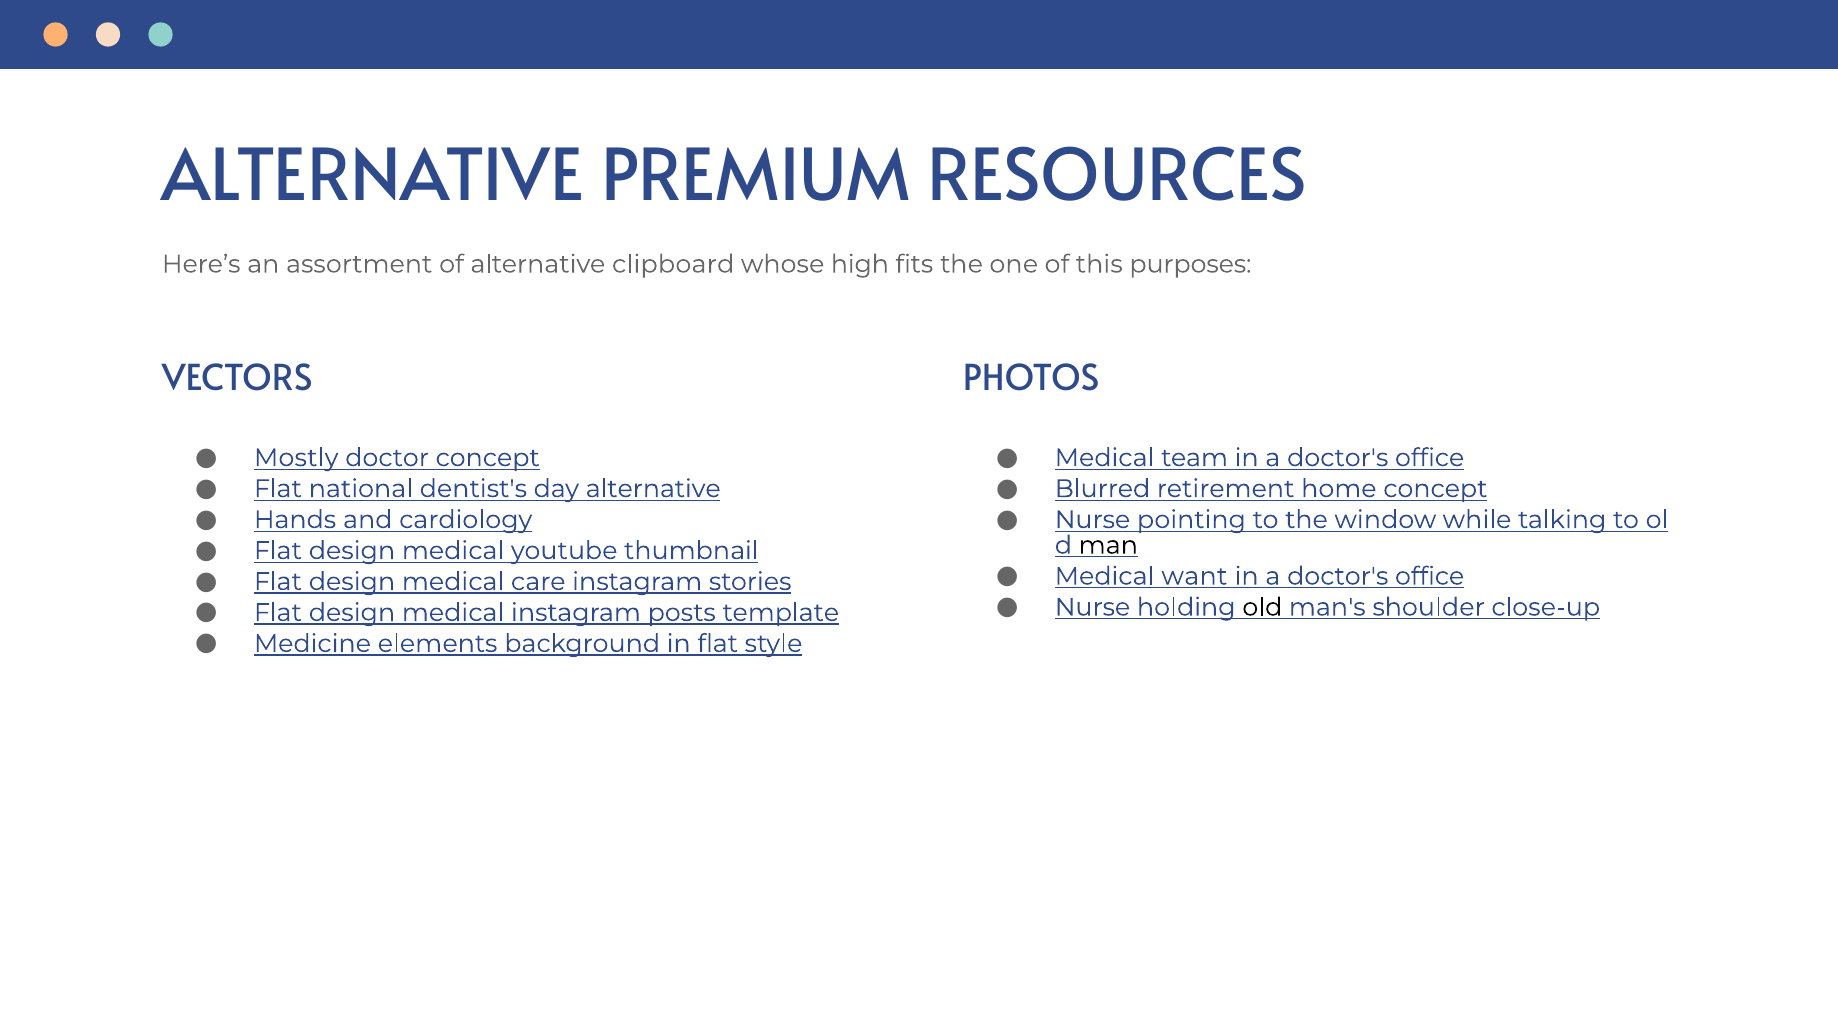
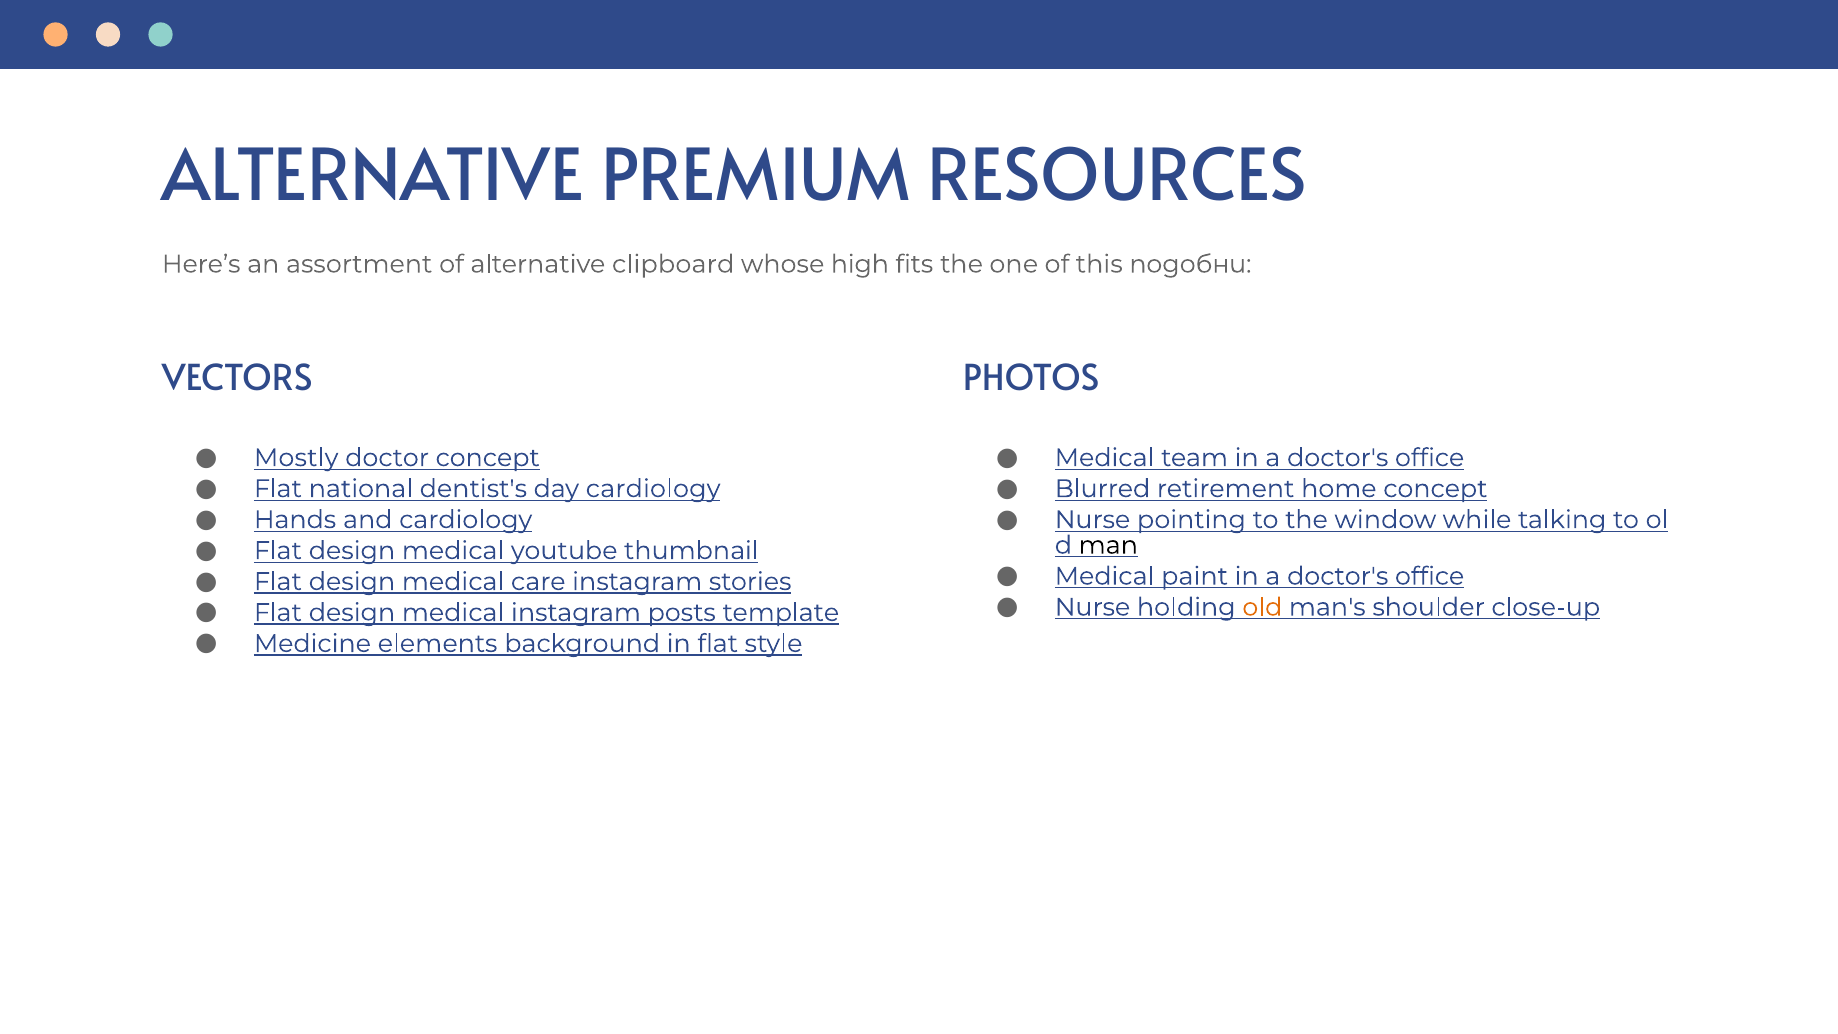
purposes: purposes -> подобни (1190, 264)
day alternative: alternative -> cardiology (653, 489)
want: want -> paint (1195, 576)
old colour: black -> orange (1262, 607)
